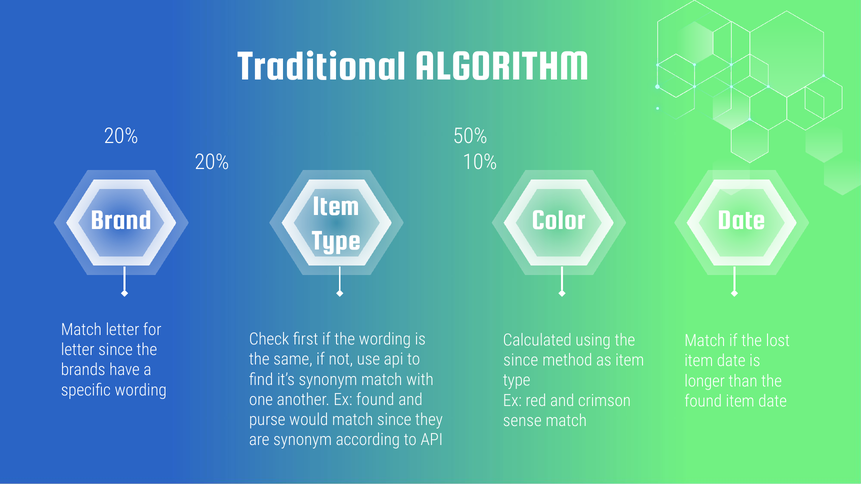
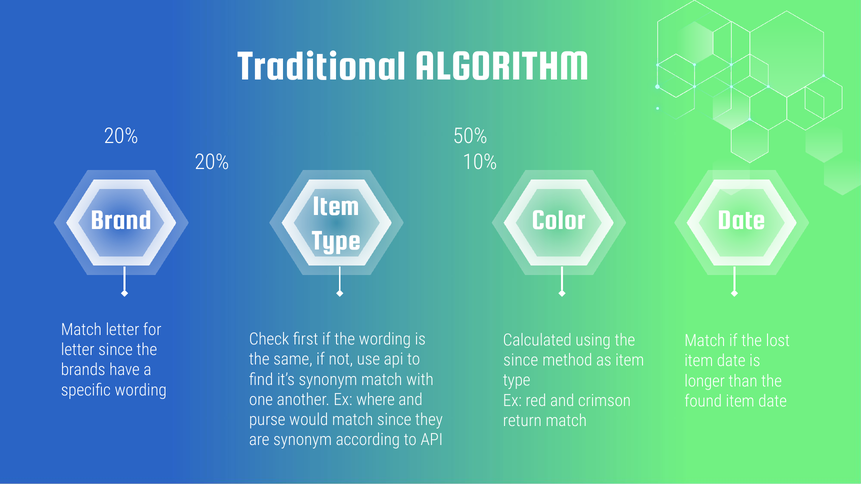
Ex found: found -> where (375, 400)
sense: sense -> return (522, 421)
